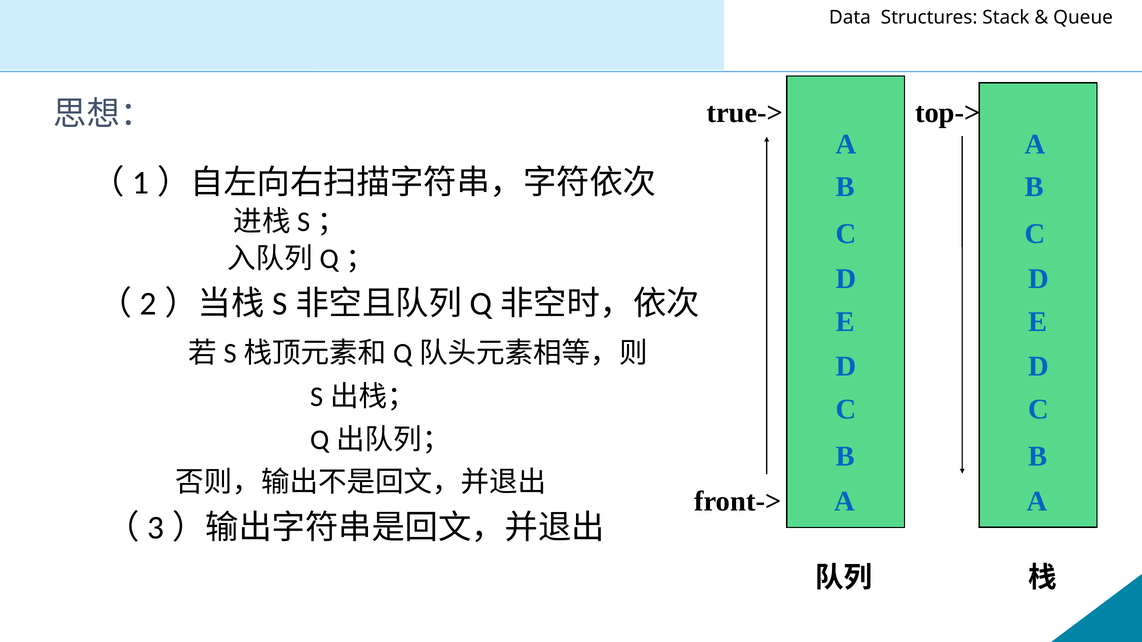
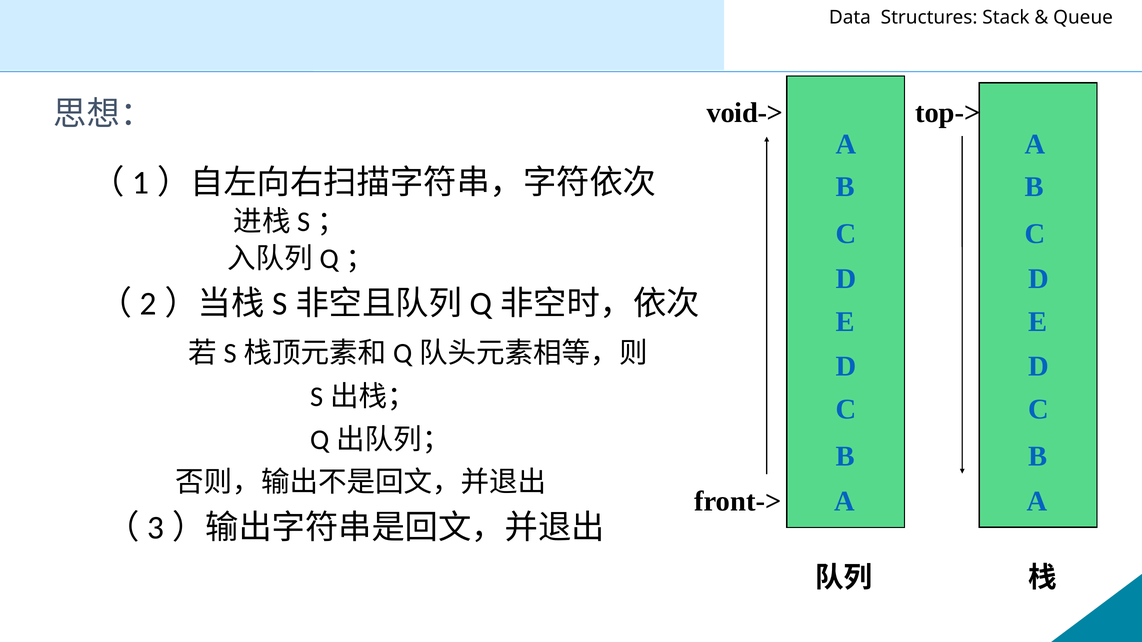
true->: true-> -> void-> (745, 113)
